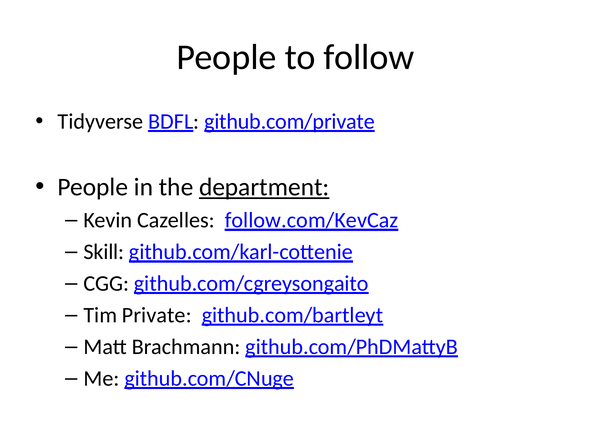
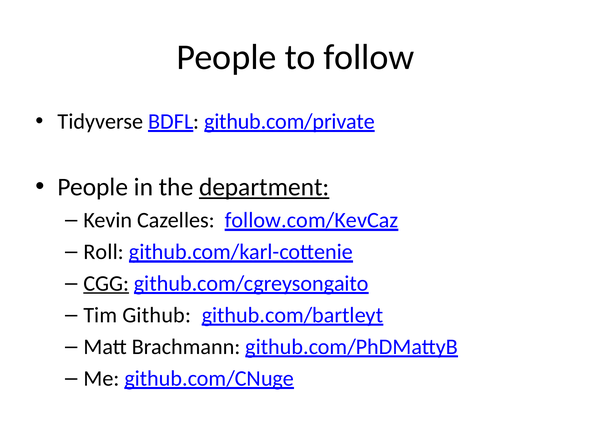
Skill: Skill -> Roll (104, 251)
CGG underline: none -> present (106, 283)
Private: Private -> Github (157, 315)
